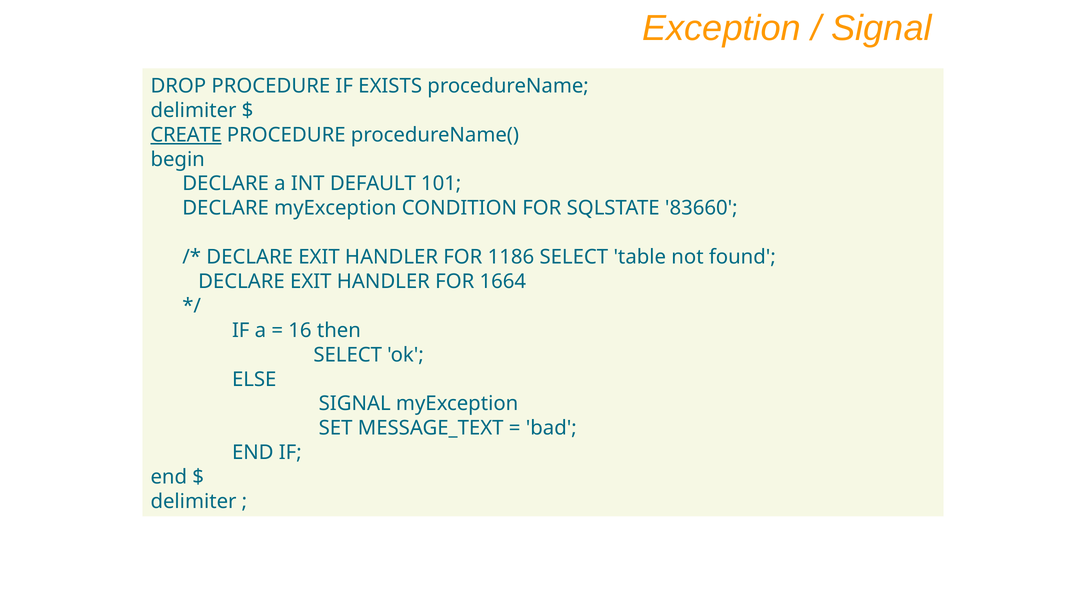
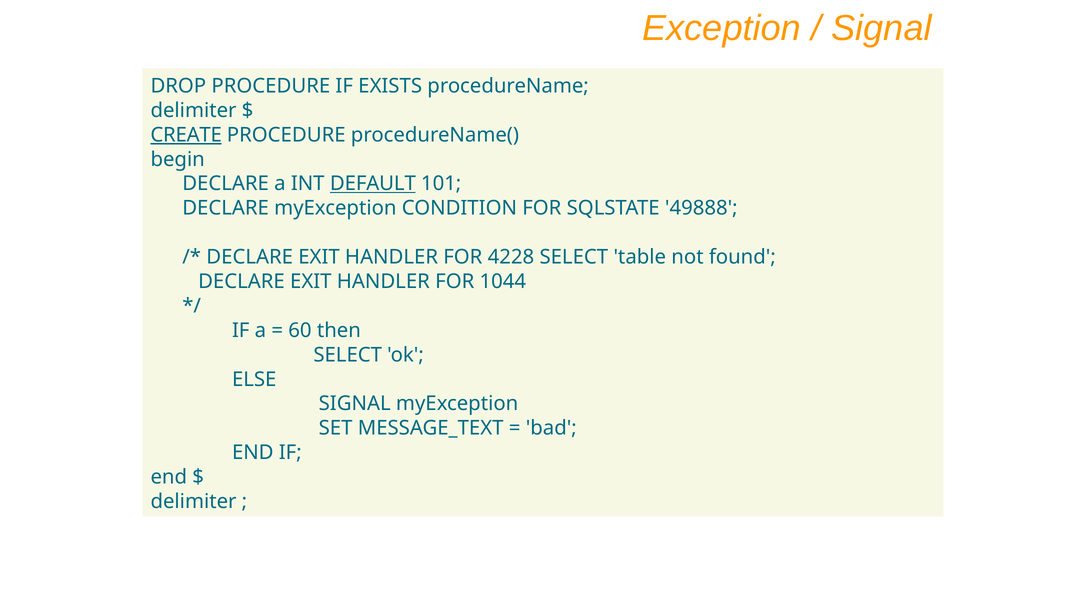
DEFAULT underline: none -> present (373, 184)
83660: 83660 -> 49888 (701, 208)
1186: 1186 -> 4228 (511, 257)
1664: 1664 -> 1044 (503, 281)
16: 16 -> 60 (300, 330)
